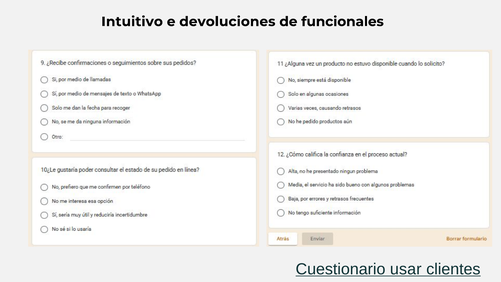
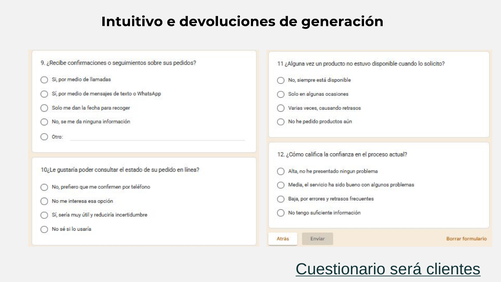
funcionales: funcionales -> generación (342, 22)
usar: usar -> será (406, 269)
